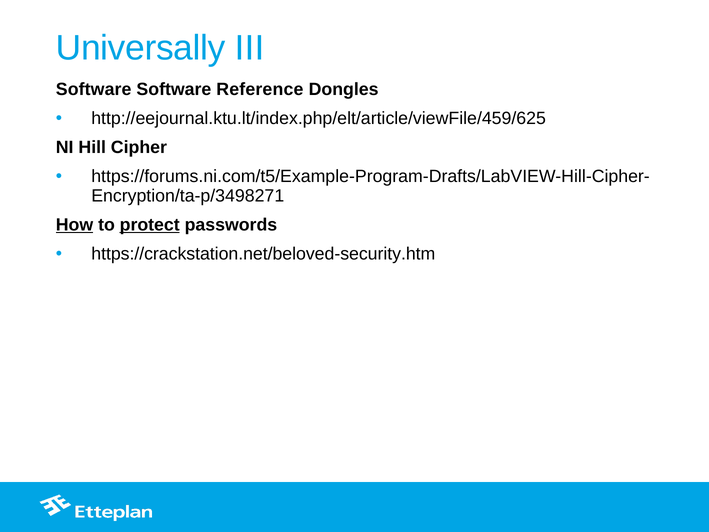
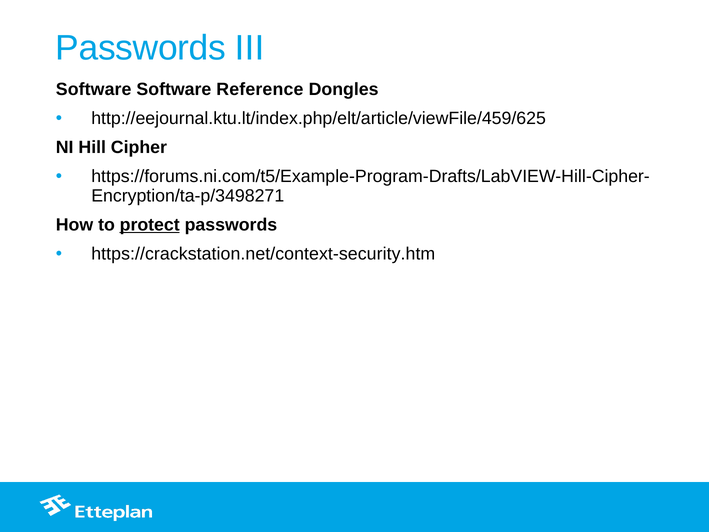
Universally: Universally -> Passwords (141, 48)
How underline: present -> none (75, 225)
https://crackstation.net/beloved-security.htm: https://crackstation.net/beloved-security.htm -> https://crackstation.net/context-security.htm (263, 254)
